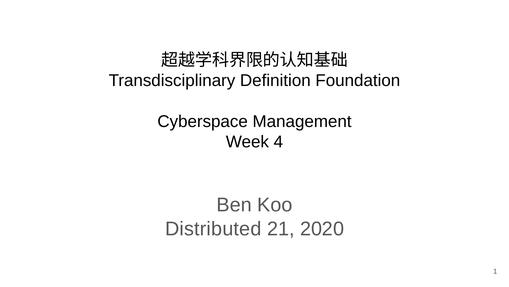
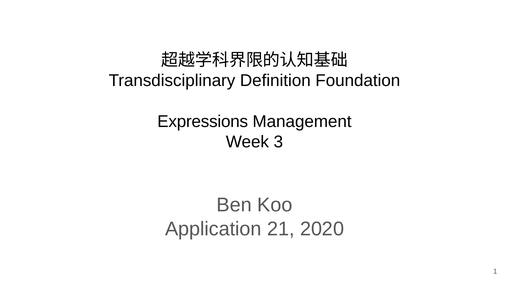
Cyberspace: Cyberspace -> Expressions (203, 121)
4: 4 -> 3 (278, 142)
Distributed: Distributed -> Application (213, 228)
